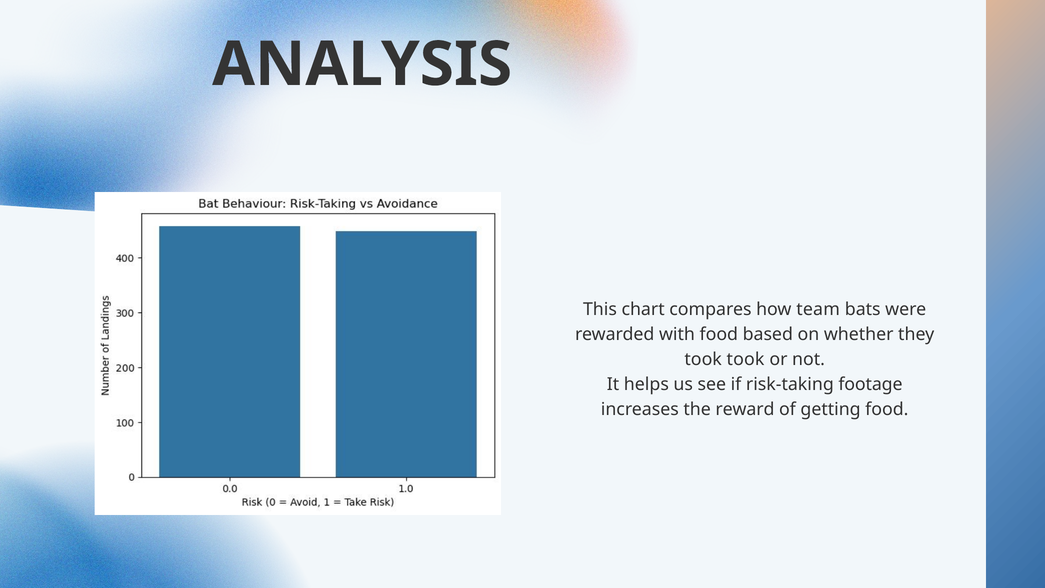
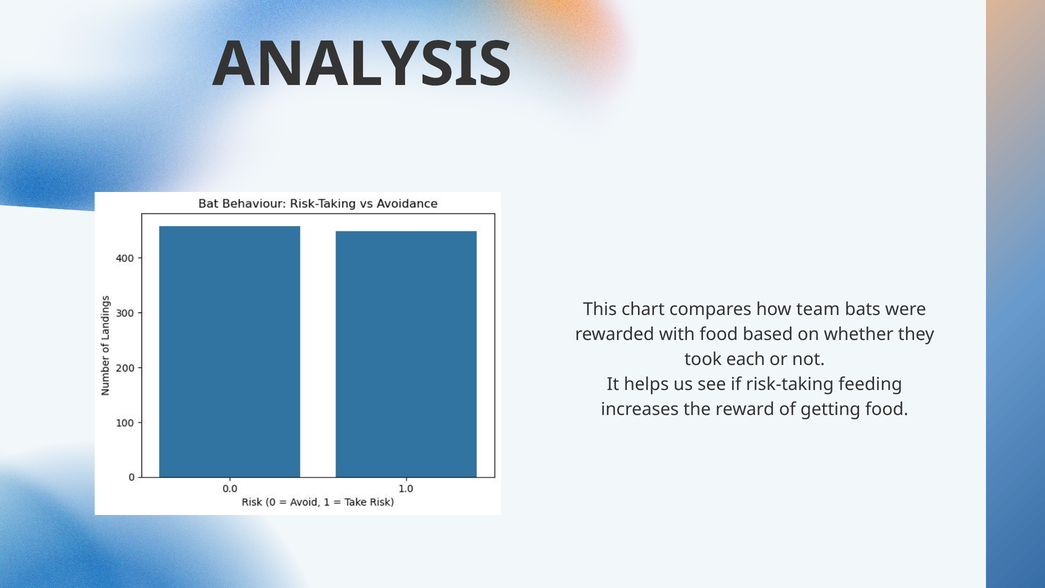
took took: took -> each (746, 359)
footage: footage -> feeding (870, 384)
